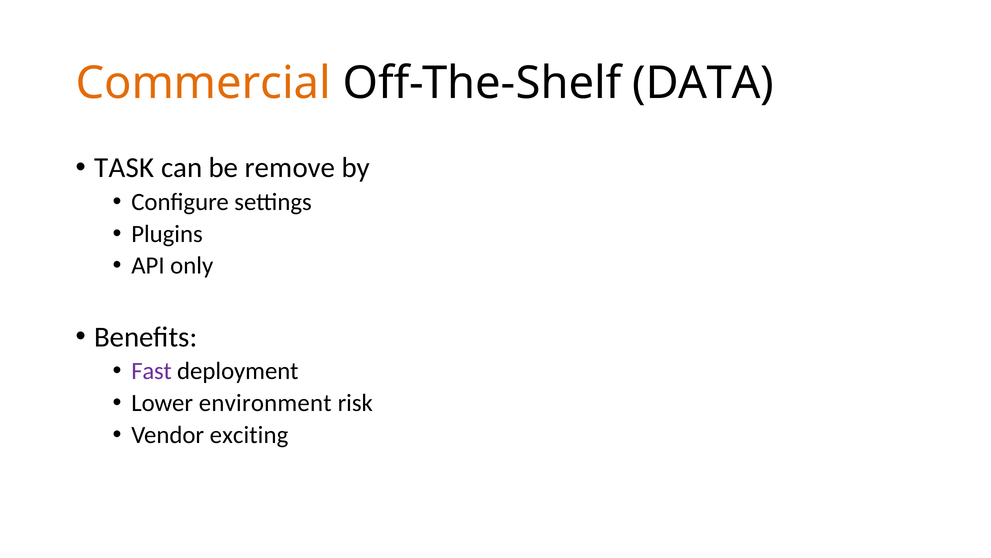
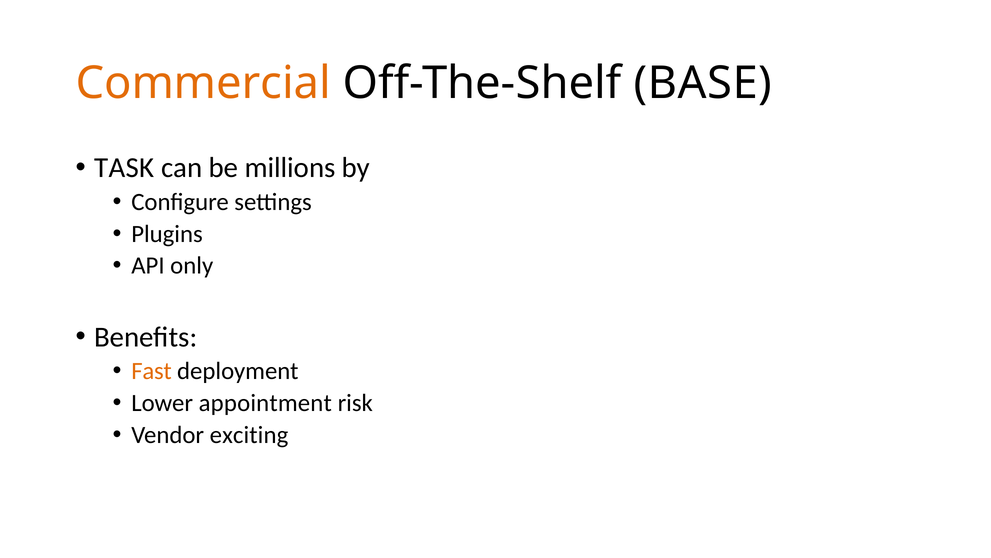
DATA: DATA -> BASE (703, 83)
remove: remove -> millions (290, 168)
Fast colour: purple -> orange (152, 371)
environment: environment -> appointment (265, 403)
